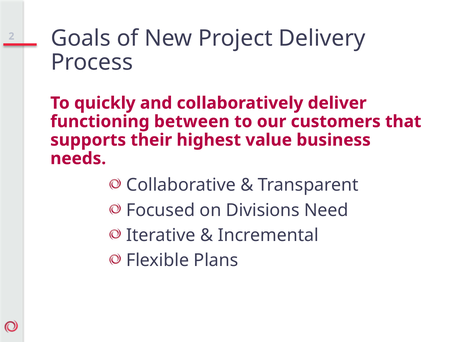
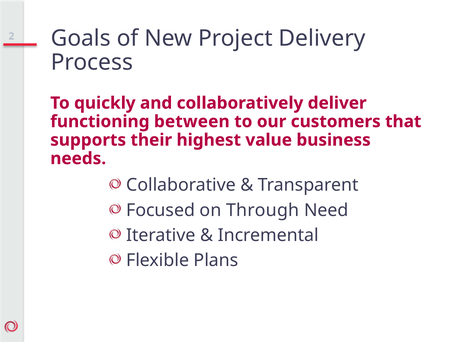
Divisions: Divisions -> Through (263, 211)
